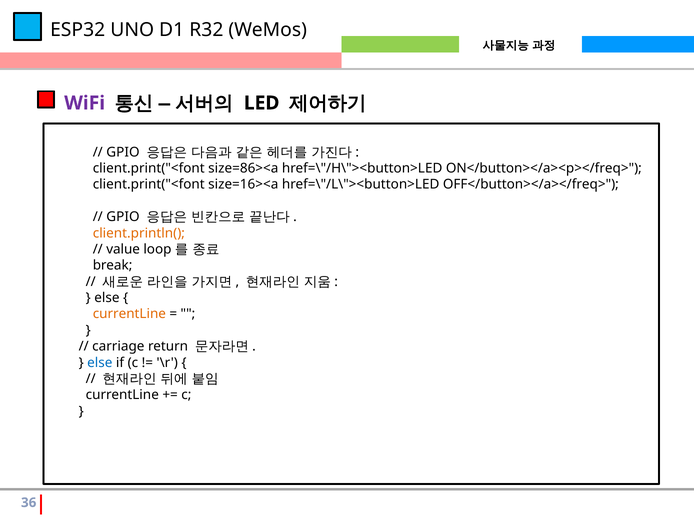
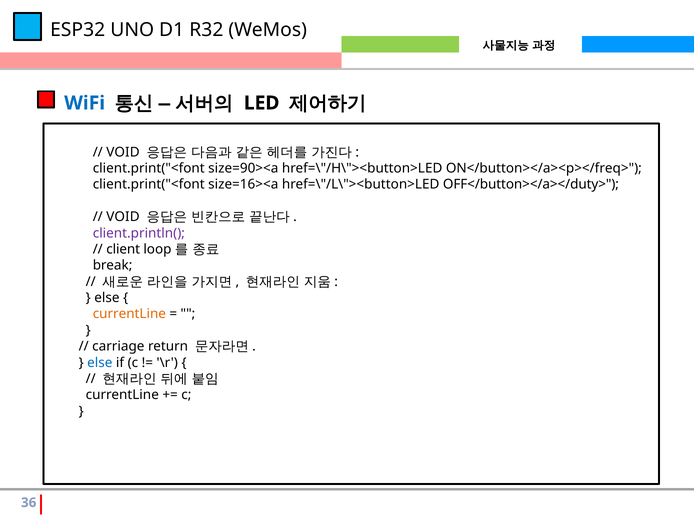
WiFi colour: purple -> blue (85, 103)
GPIO: GPIO -> VOID (123, 152)
size=86><a: size=86><a -> size=90><a (243, 168)
OFF</button></a></freq>: OFF</button></a></freq> -> OFF</button></a></duty> (531, 185)
GPIO: GPIO -> VOID (123, 217)
client.println( colour: orange -> purple (139, 233)
value: value -> client (123, 249)
